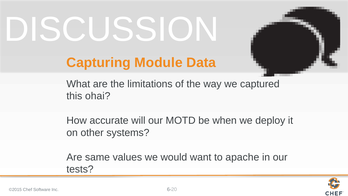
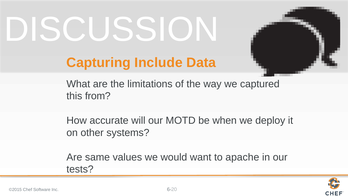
Module: Module -> Include (158, 63)
ohai: ohai -> from (98, 96)
